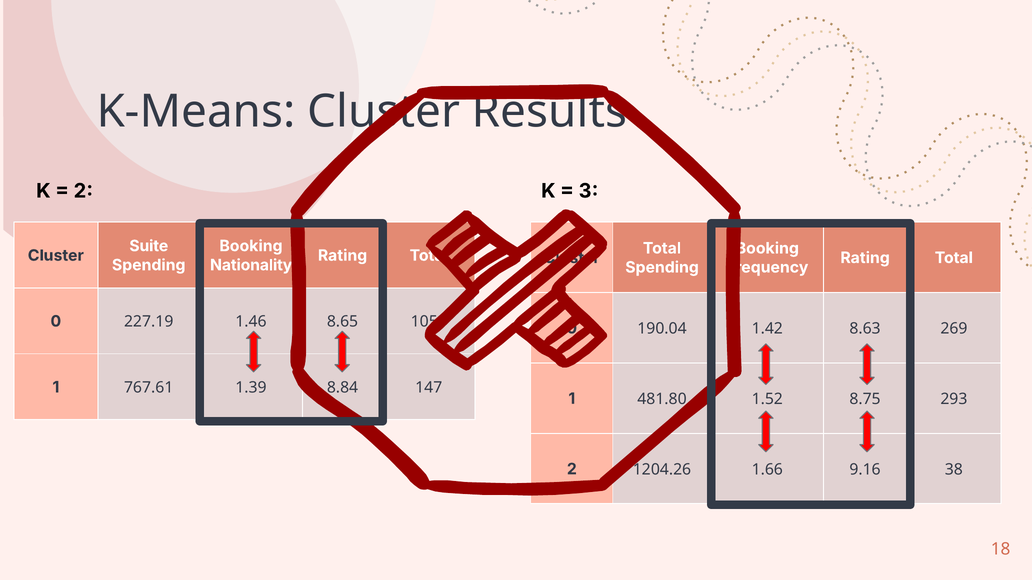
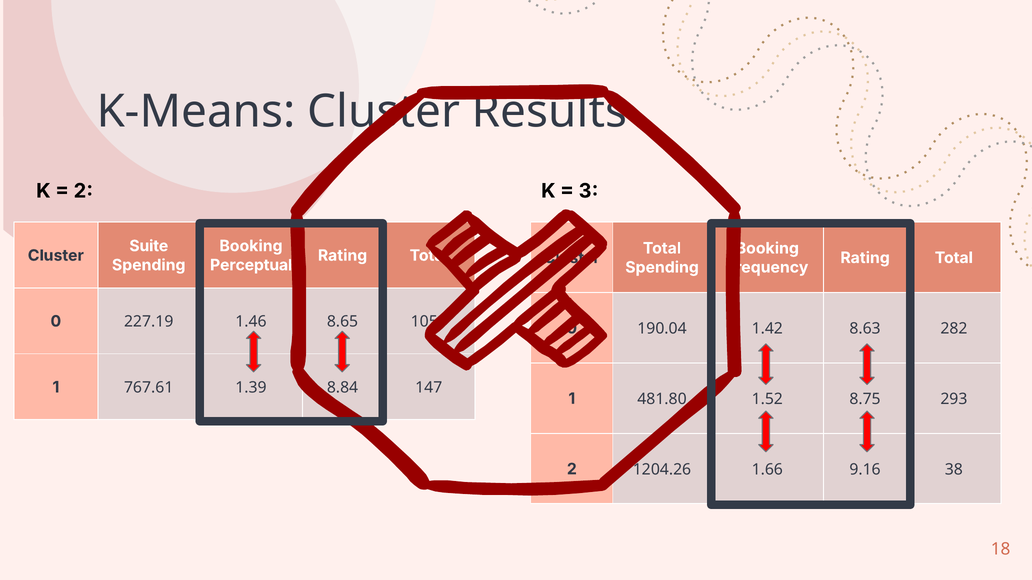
Nationality: Nationality -> Perceptual (251, 265)
269: 269 -> 282 (954, 329)
